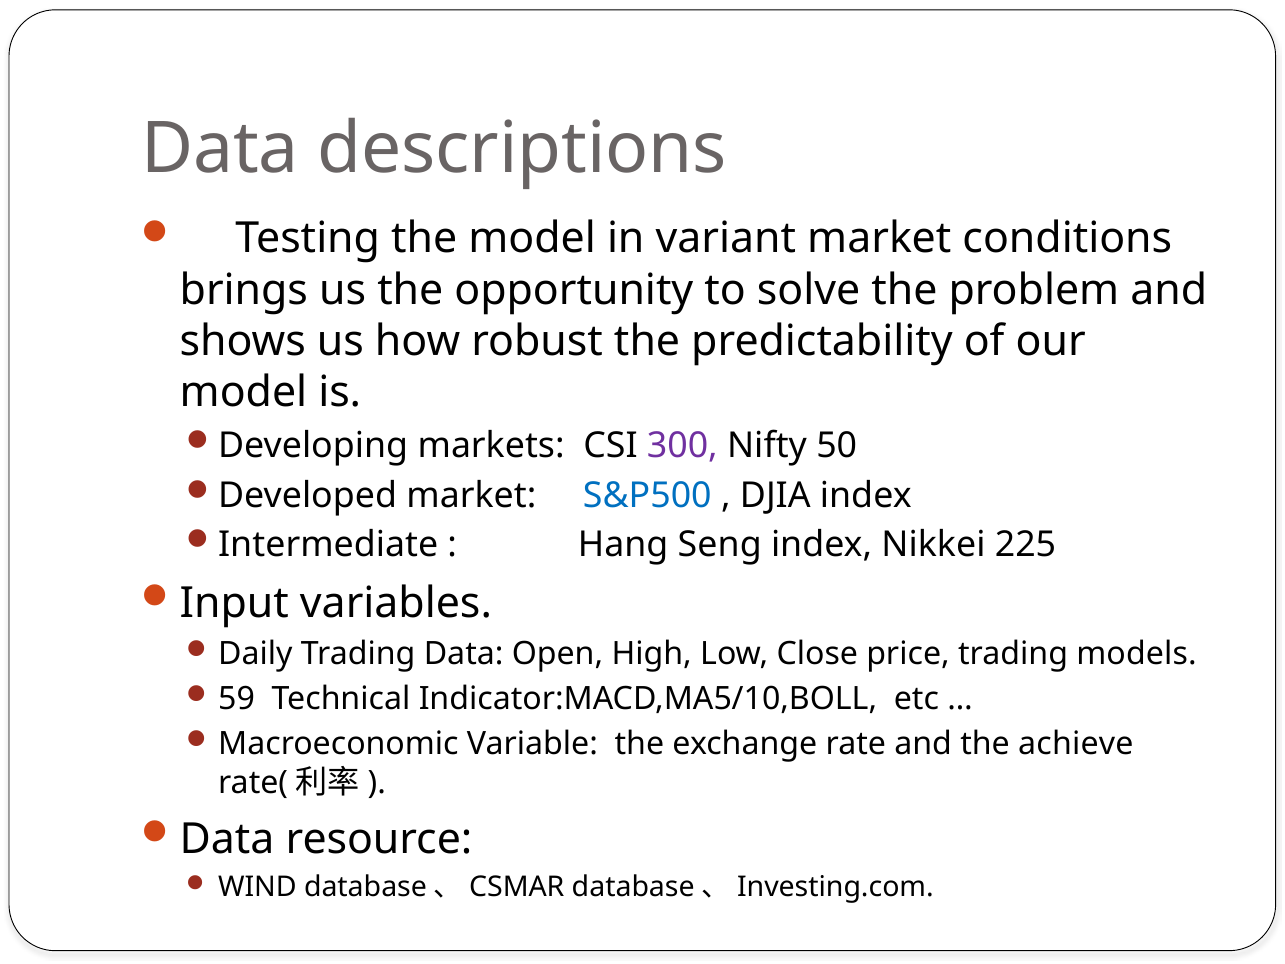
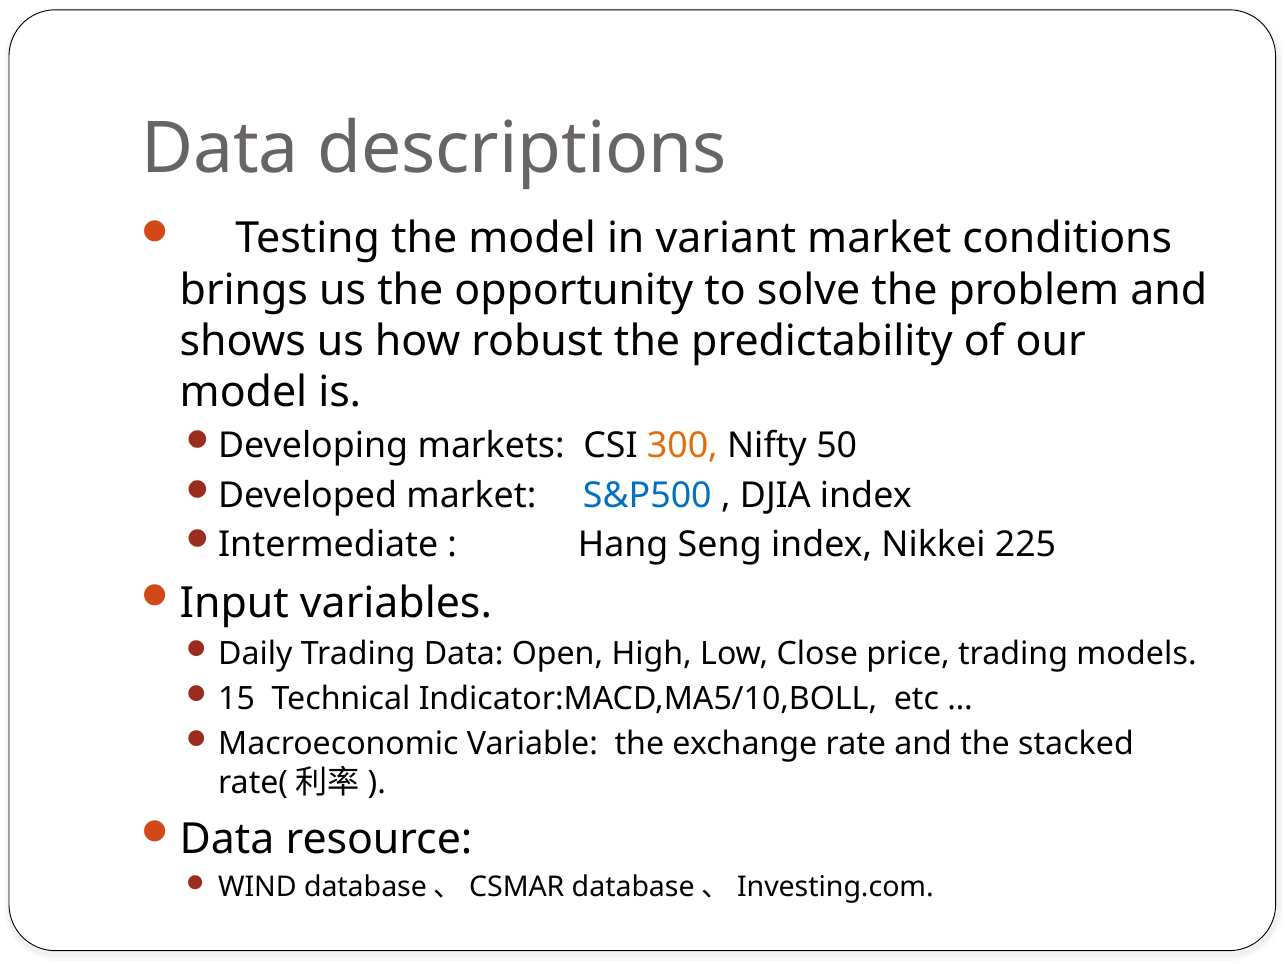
300 colour: purple -> orange (682, 446)
59: 59 -> 15 (237, 699)
achieve: achieve -> stacked (1076, 744)
